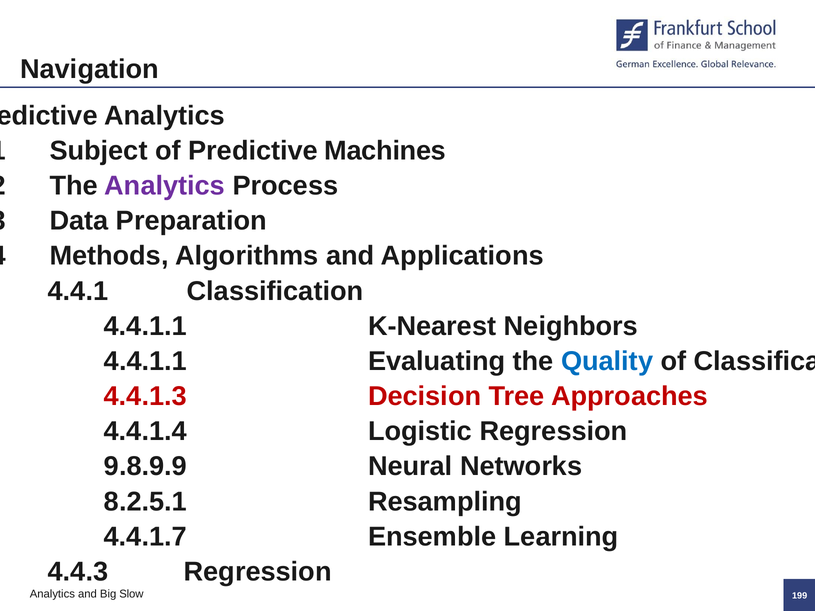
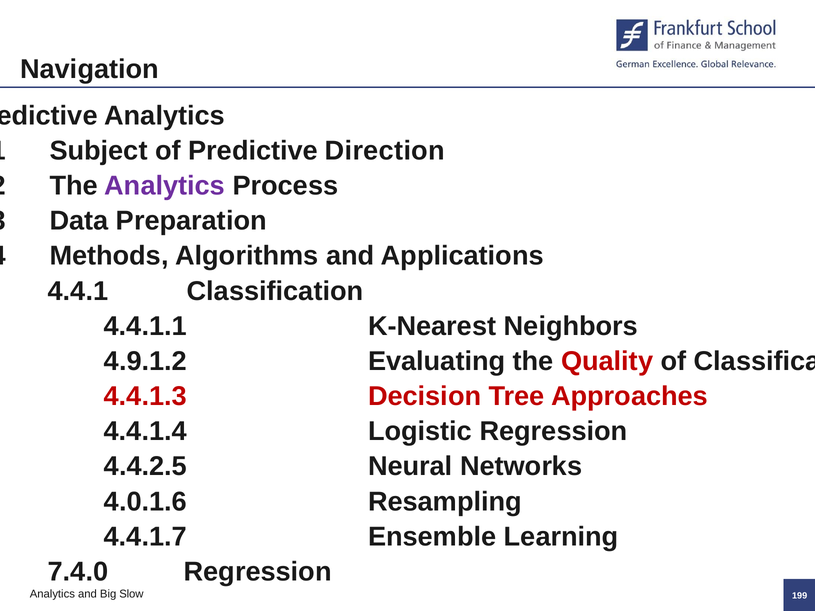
Machines: Machines -> Direction (385, 151)
4.4.1.1: 4.4.1.1 -> 4.9.1.2 (145, 361)
Quality colour: blue -> red (607, 361)
9.8.9.9: 9.8.9.9 -> 4.4.2.5 (145, 467)
8.2.5.1: 8.2.5.1 -> 4.0.1.6 (145, 502)
4.4.3: 4.4.3 -> 7.4.0 (78, 572)
